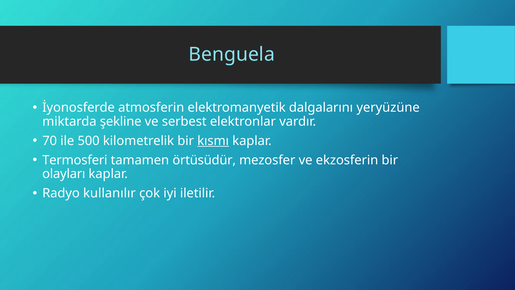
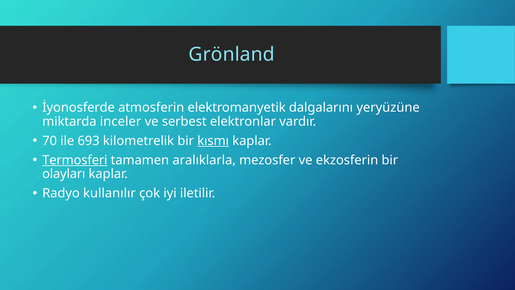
Benguela: Benguela -> Grönland (232, 55)
şekline: şekline -> inceler (121, 121)
500: 500 -> 693 (89, 141)
Termosferi underline: none -> present (75, 160)
örtüsüdür: örtüsüdür -> aralıklarla (204, 160)
